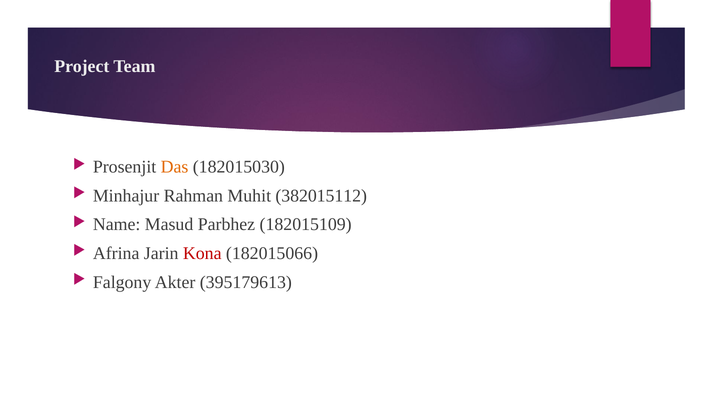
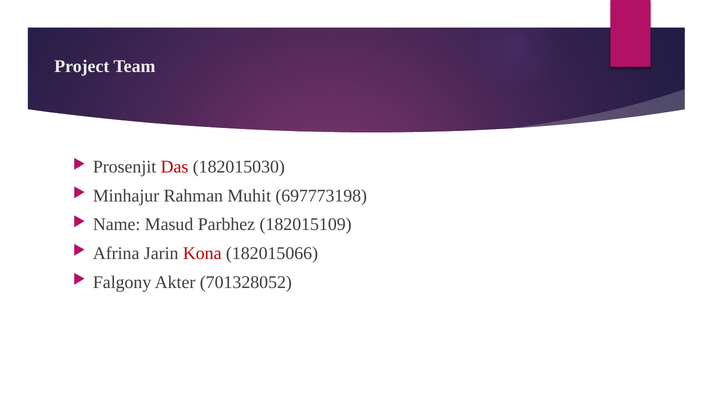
Das colour: orange -> red (175, 167)
382015112: 382015112 -> 697773198 (321, 196)
395179613: 395179613 -> 701328052 (246, 282)
